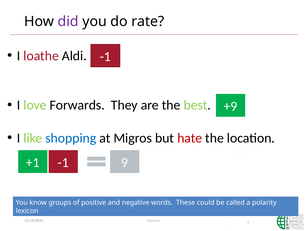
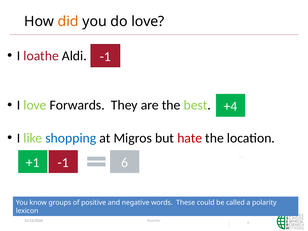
did colour: purple -> orange (68, 21)
do rate: rate -> love (148, 21)
+9: +9 -> +4 (231, 106)
-1 9: 9 -> 6 (125, 163)
